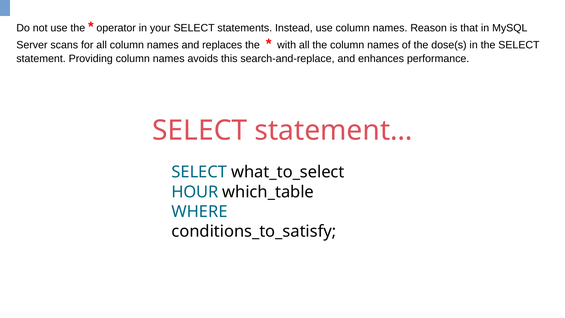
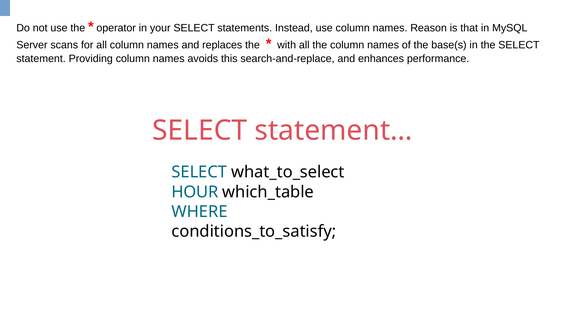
dose(s: dose(s -> base(s (449, 45)
